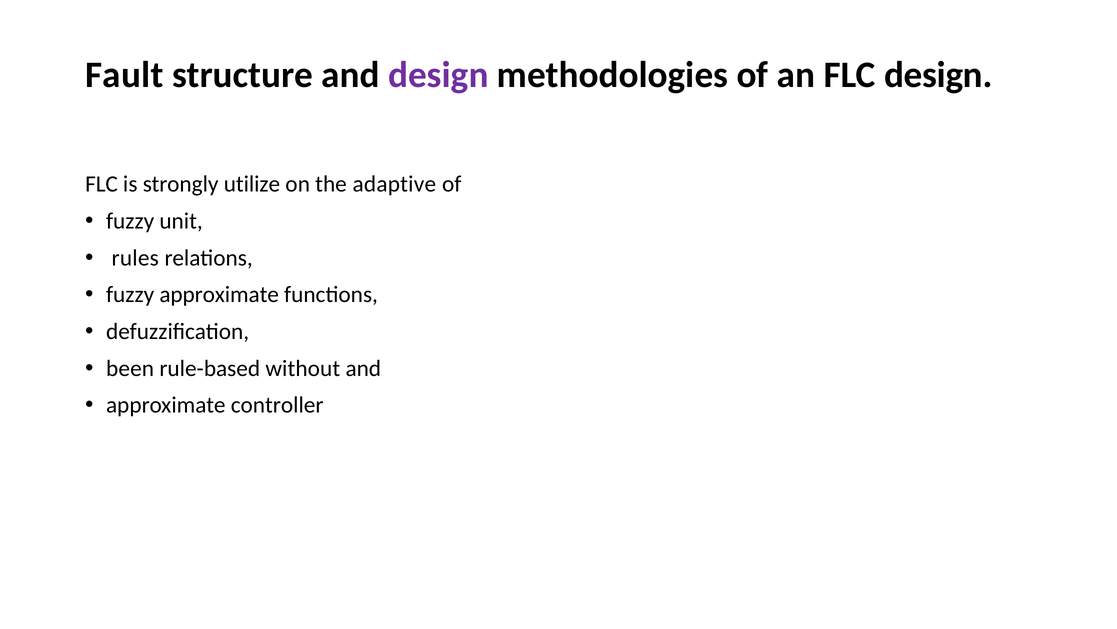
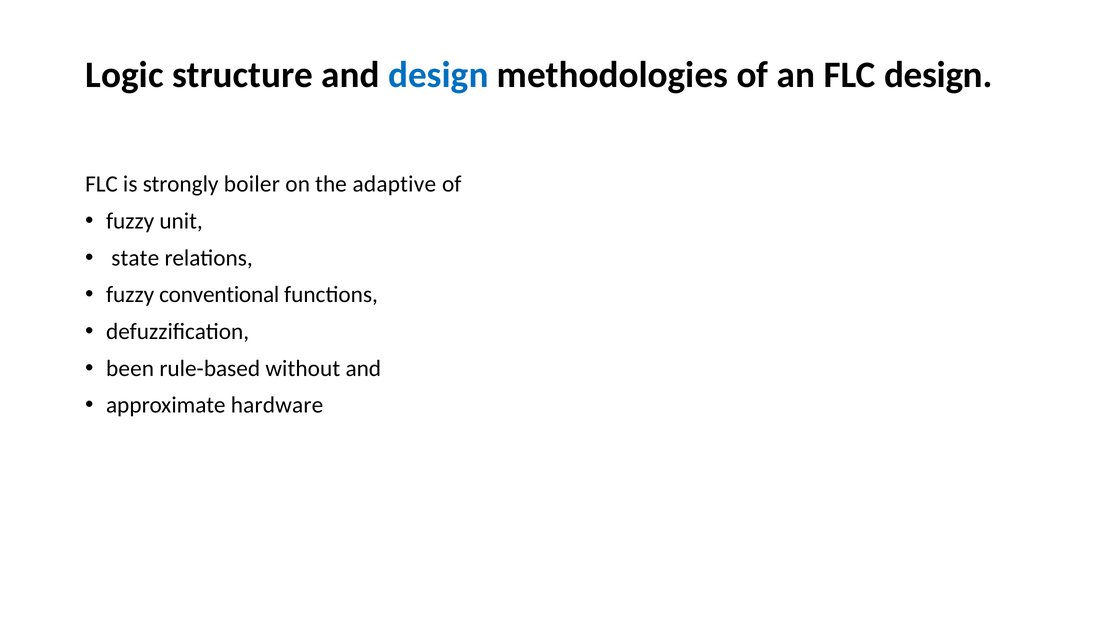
Fault: Fault -> Logic (124, 75)
design colour: purple -> blue (438, 75)
utilize: utilize -> boiler (252, 184)
rules: rules -> state (135, 258)
fuzzy approximate: approximate -> conventional (219, 294)
controller: controller -> hardware (277, 405)
